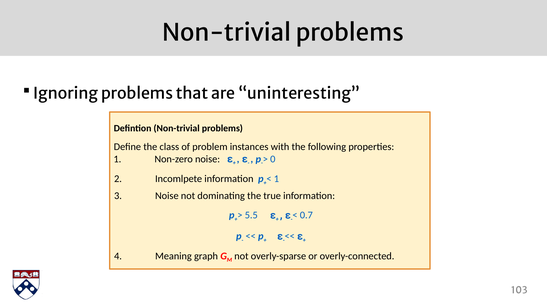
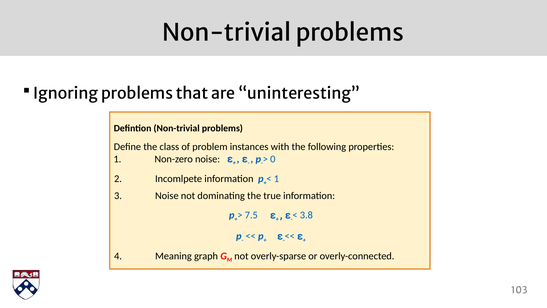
5.5: 5.5 -> 7.5 (251, 215)
0.7: 0.7 -> 3.8 (306, 215)
